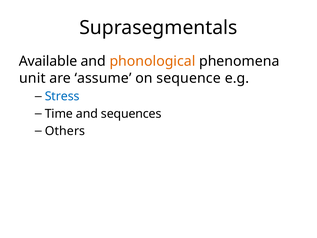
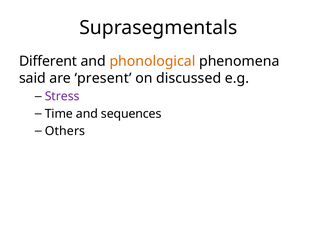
Available: Available -> Different (48, 61)
unit: unit -> said (32, 78)
assume: assume -> present (103, 78)
sequence: sequence -> discussed (189, 78)
Stress colour: blue -> purple (62, 96)
